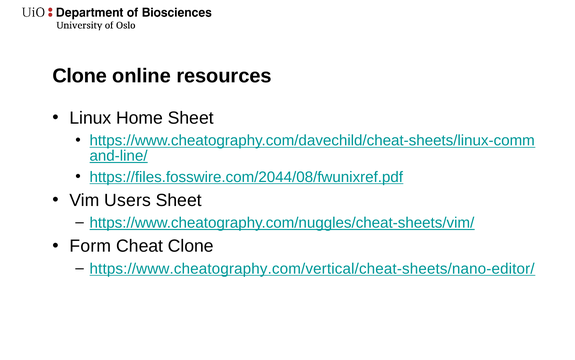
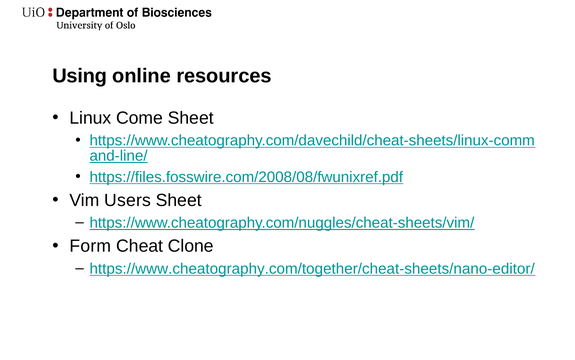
Clone: Clone -> Using (80, 76)
Home: Home -> Come (140, 118)
https://files.fosswire.com/2044/08/fwunixref.pdf: https://files.fosswire.com/2044/08/fwunixref.pdf -> https://files.fosswire.com/2008/08/fwunixref.pdf (246, 177)
https://www.cheatography.com/vertical/cheat-sheets/nano-editor/: https://www.cheatography.com/vertical/cheat-sheets/nano-editor/ -> https://www.cheatography.com/together/cheat-sheets/nano-editor/ (312, 268)
